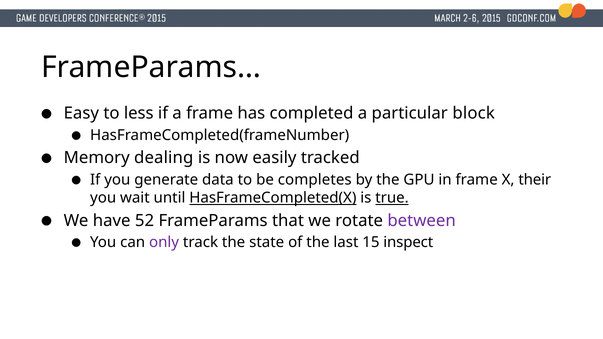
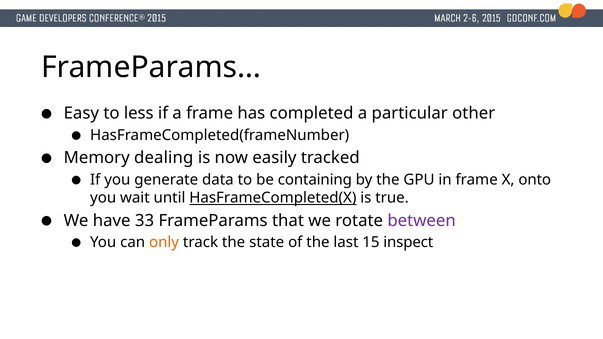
block: block -> other (474, 113)
completes: completes -> containing (315, 180)
their: their -> onto (535, 180)
true underline: present -> none (392, 198)
52: 52 -> 33 (144, 221)
only colour: purple -> orange (164, 243)
